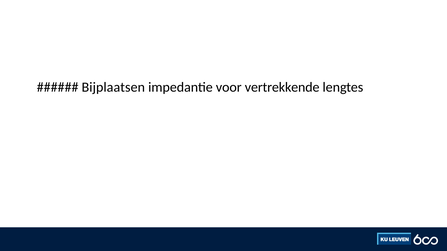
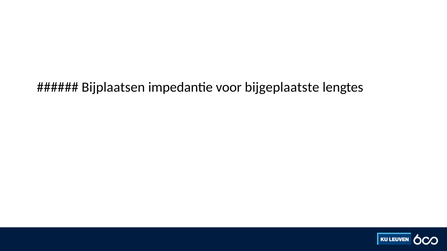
vertrekkende: vertrekkende -> bijgeplaatste (282, 87)
